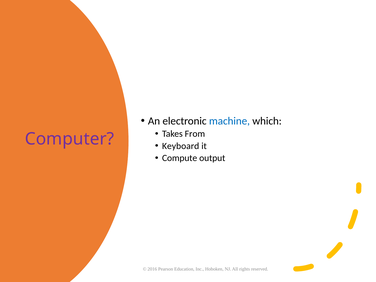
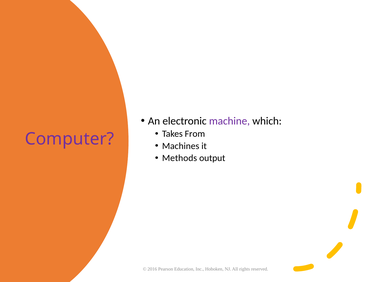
machine colour: blue -> purple (229, 121)
Keyboard: Keyboard -> Machines (181, 146)
Compute: Compute -> Methods (180, 158)
